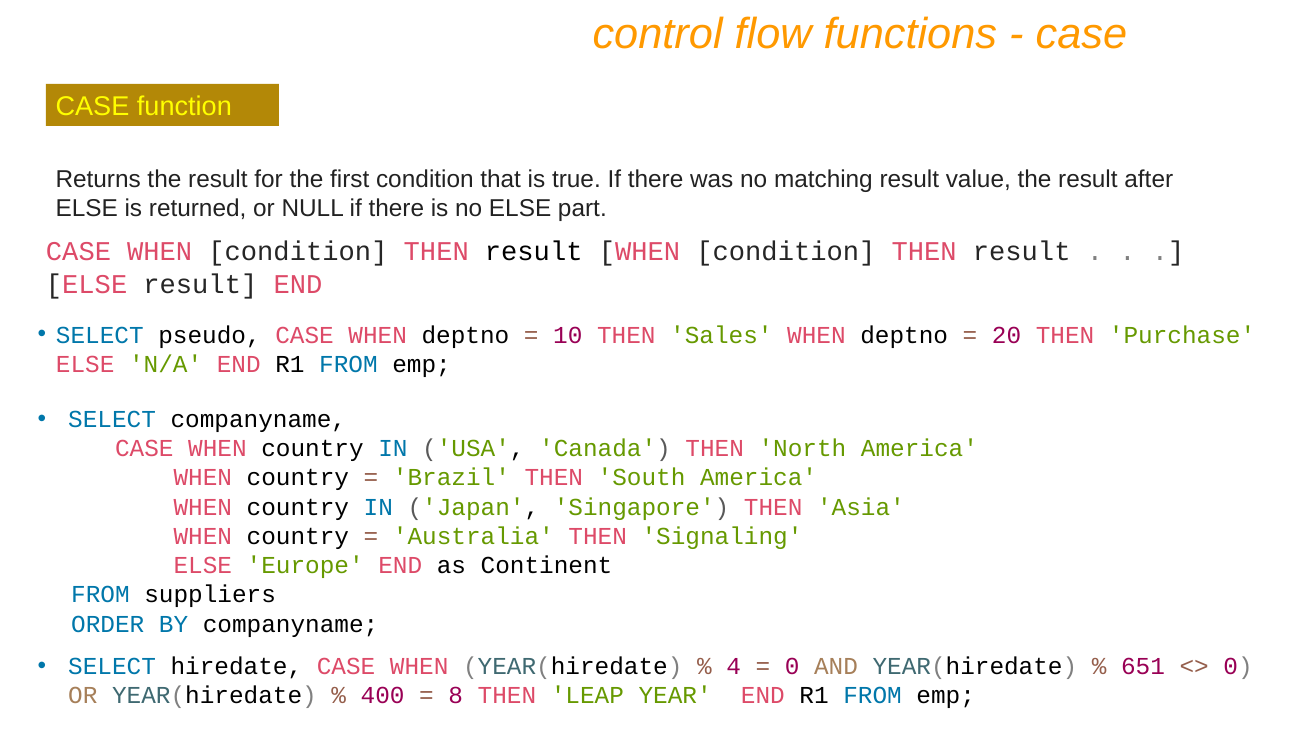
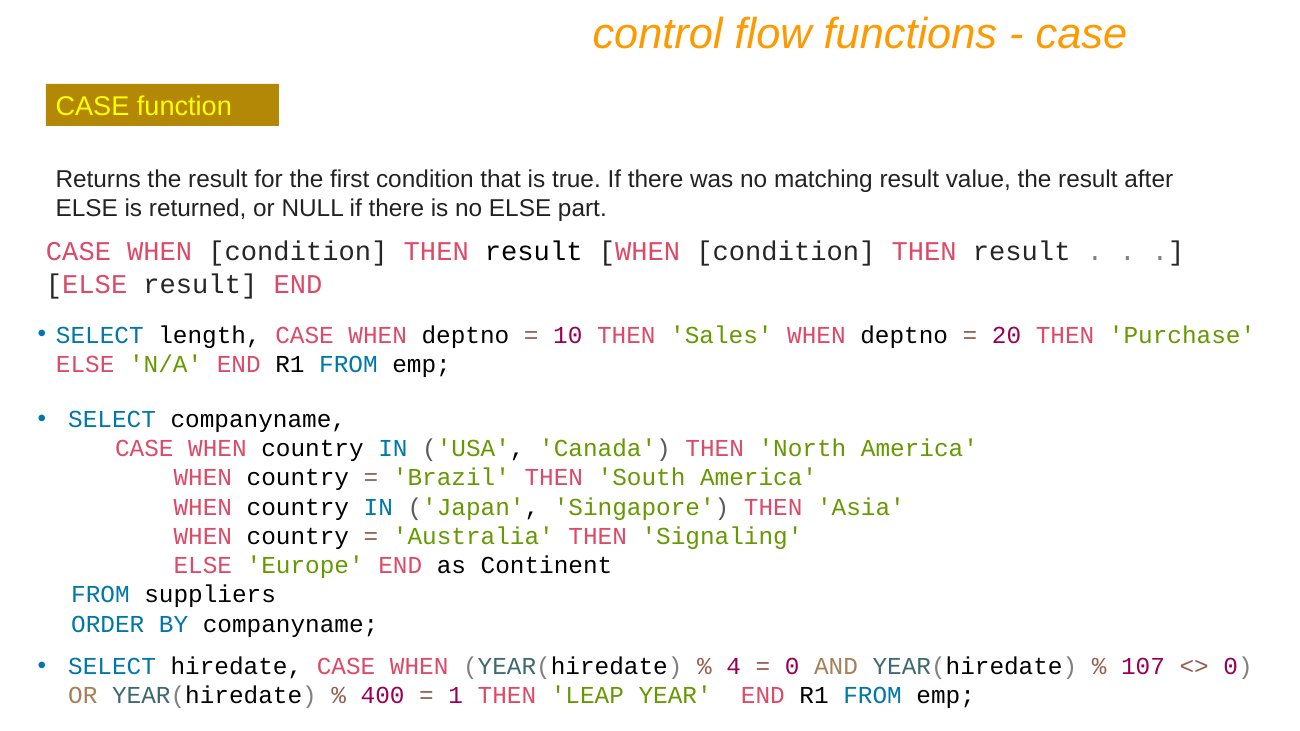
pseudo: pseudo -> length (209, 335)
651: 651 -> 107 (1143, 667)
8: 8 -> 1 (456, 696)
